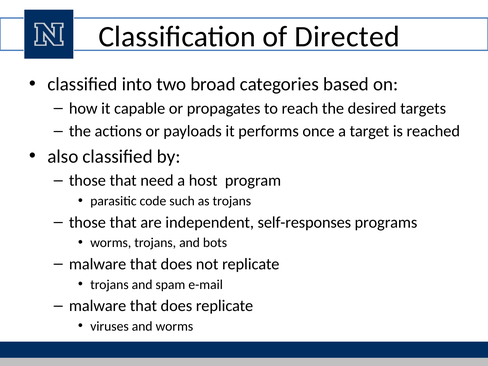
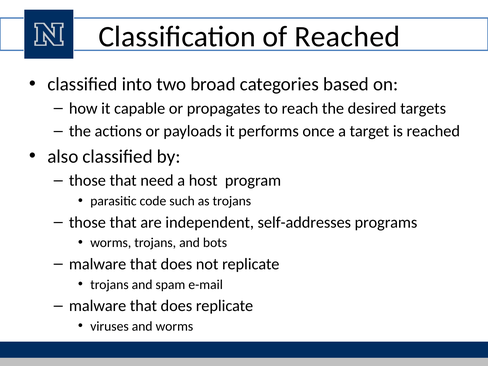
of Directed: Directed -> Reached (347, 37)
self-responses: self-responses -> self-addresses (304, 222)
